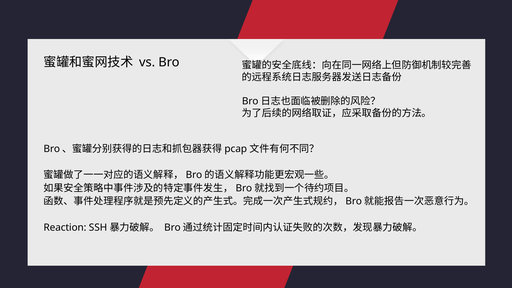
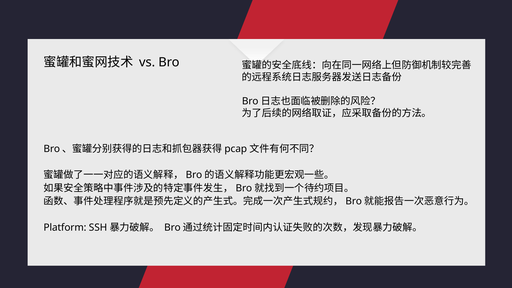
Reaction: Reaction -> Platform (65, 228)
